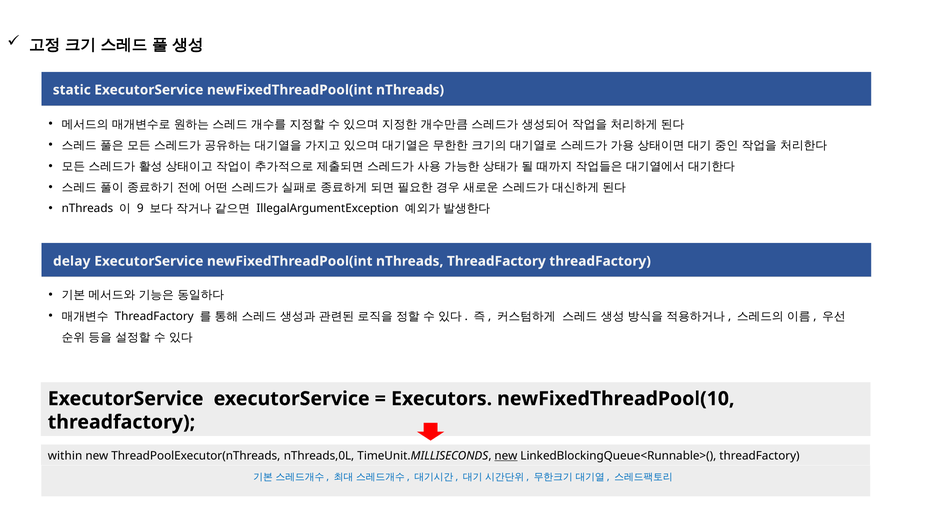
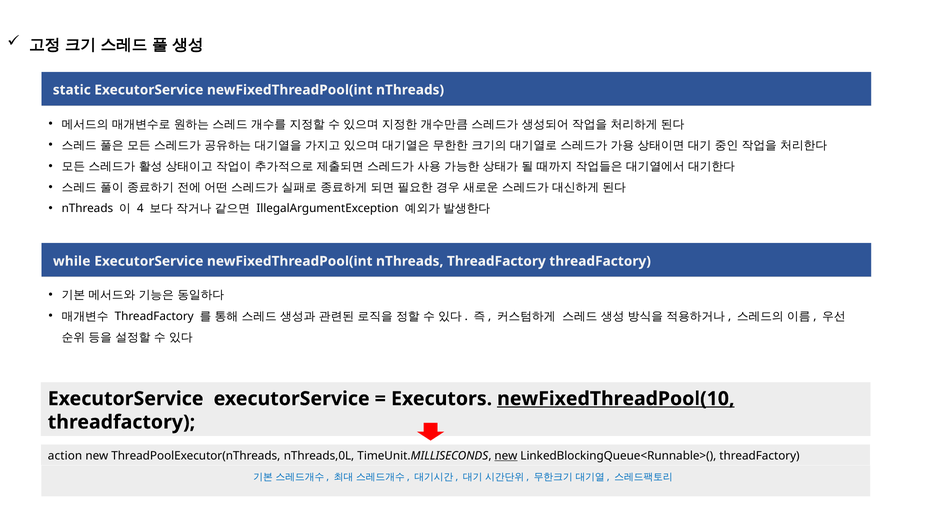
9: 9 -> 4 (140, 208)
delay: delay -> while (72, 261)
newFixedThreadPool(10 underline: none -> present (616, 399)
within: within -> action (65, 456)
